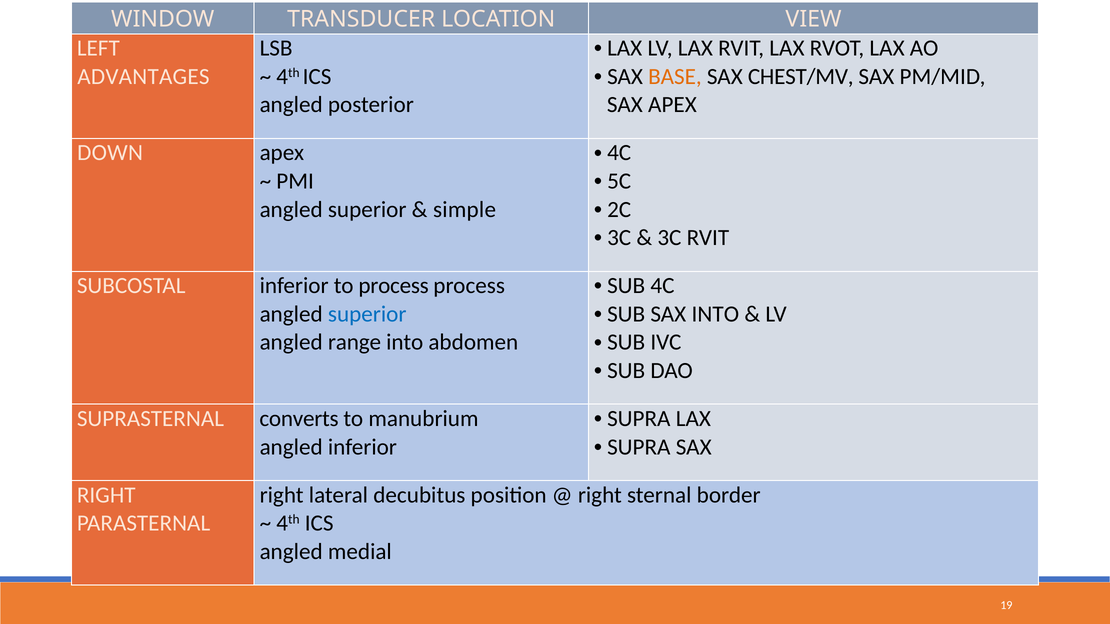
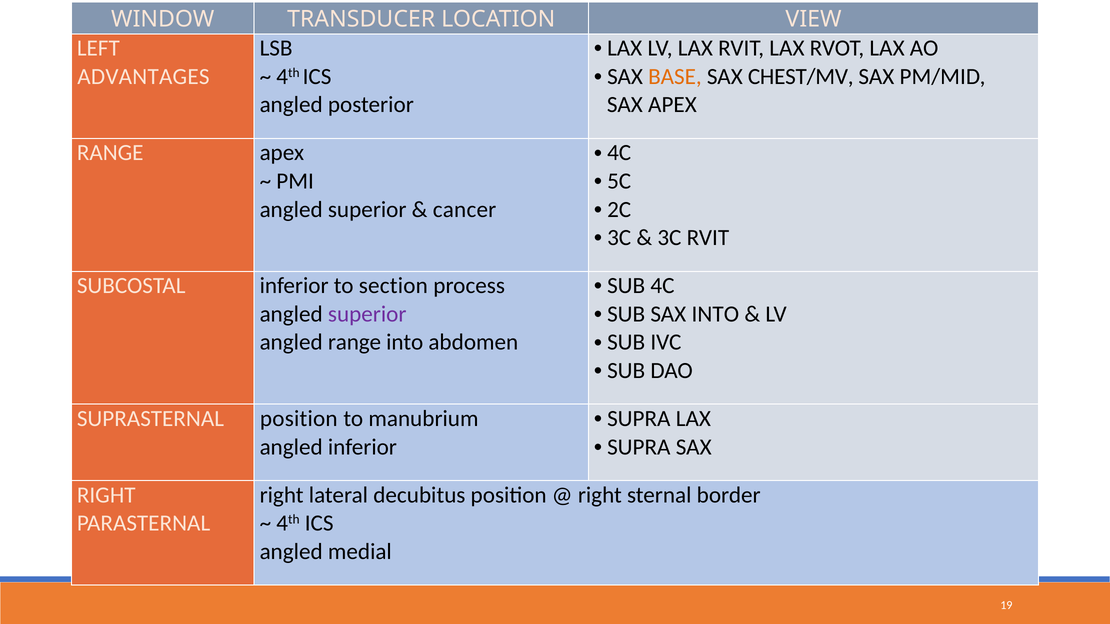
DOWN: DOWN -> RANGE (110, 153)
simple: simple -> cancer (465, 210)
to process: process -> section (393, 286)
superior colour: blue -> purple (367, 314)
SUPRASTERNAL converts: converts -> position (299, 419)
